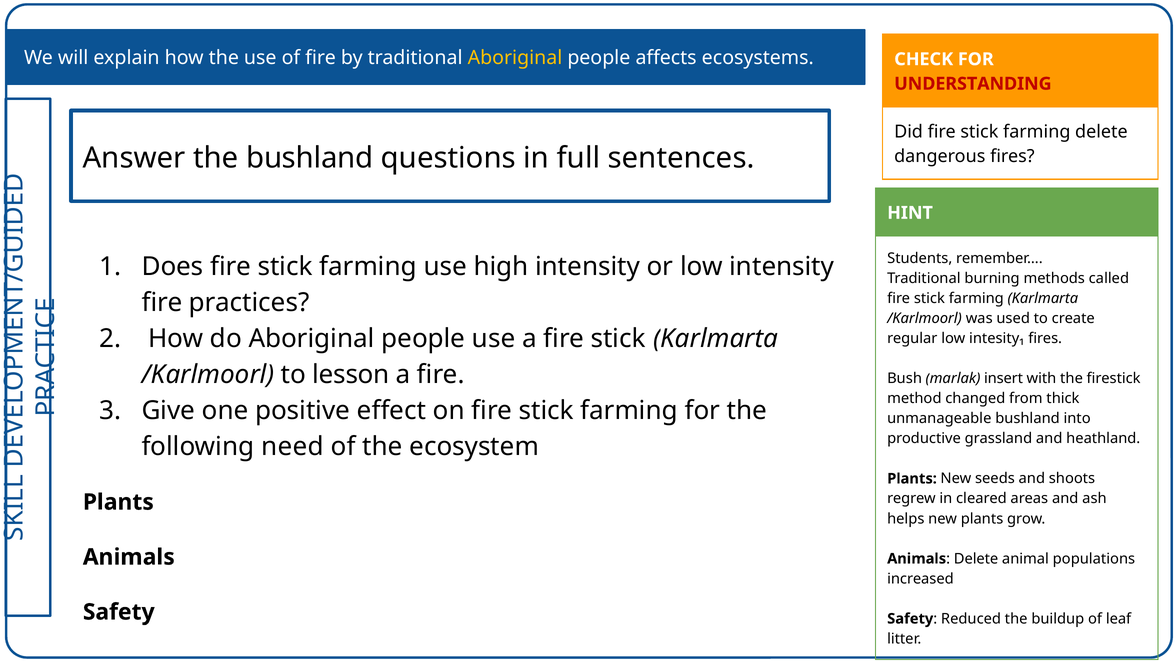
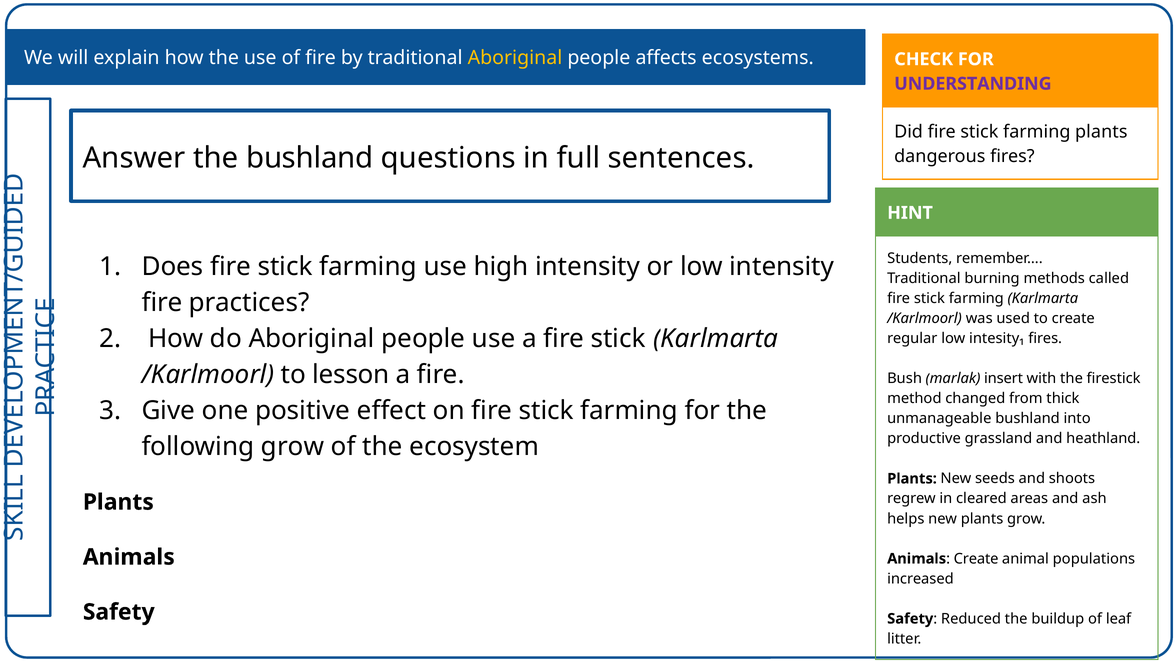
UNDERSTANDING colour: red -> purple (973, 84)
farming delete: delete -> plants (1101, 132)
following need: need -> grow (293, 447)
Animals Delete: Delete -> Create (976, 558)
